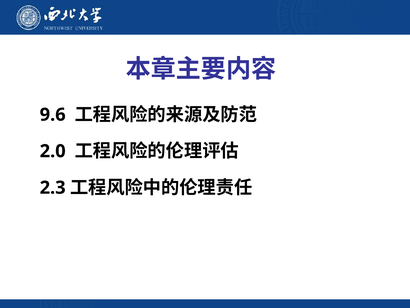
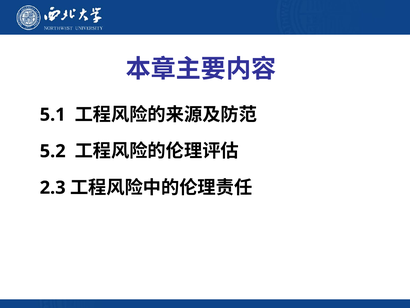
9.6: 9.6 -> 5.1 (53, 115)
2.0: 2.0 -> 5.2 (53, 151)
